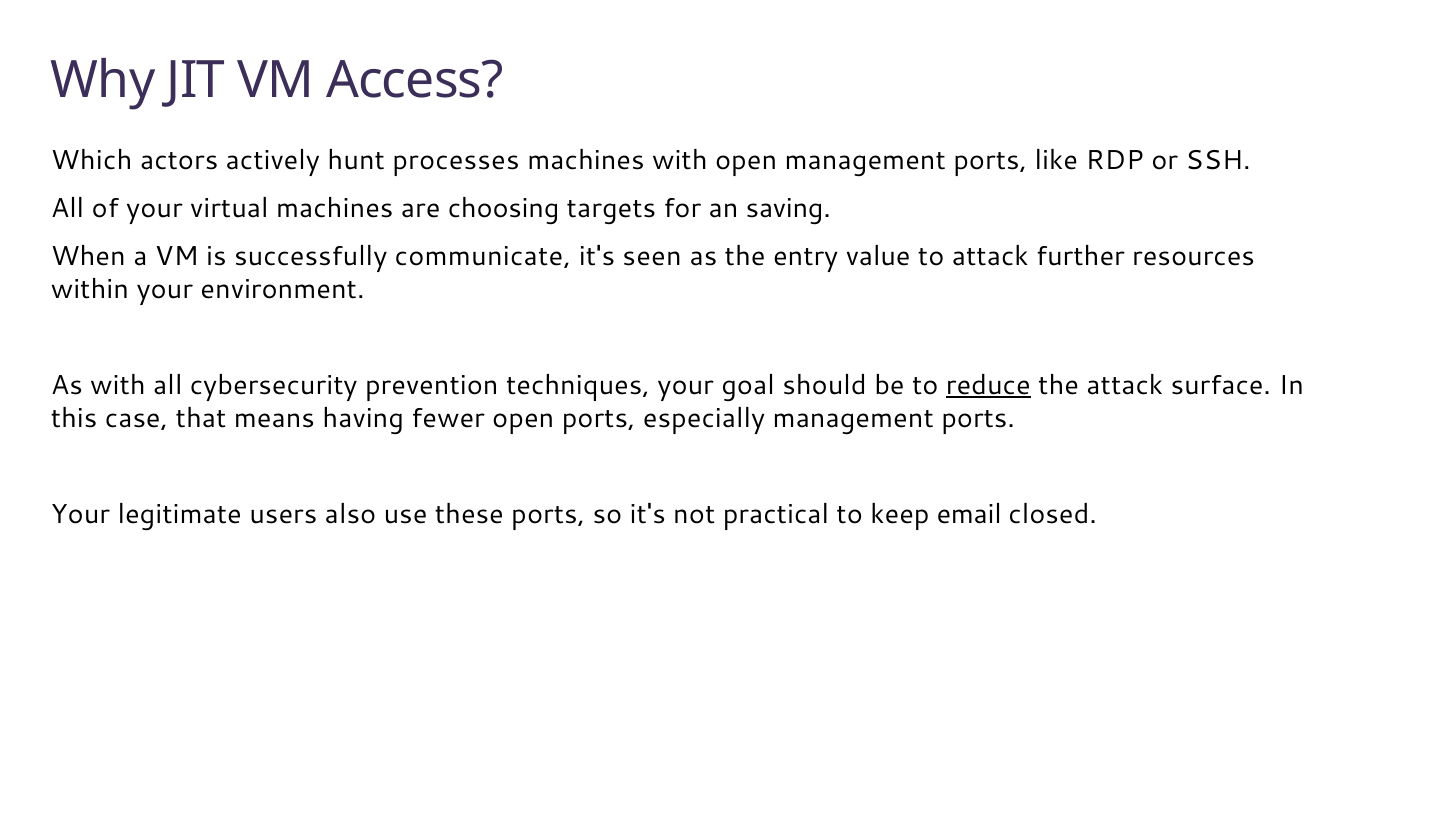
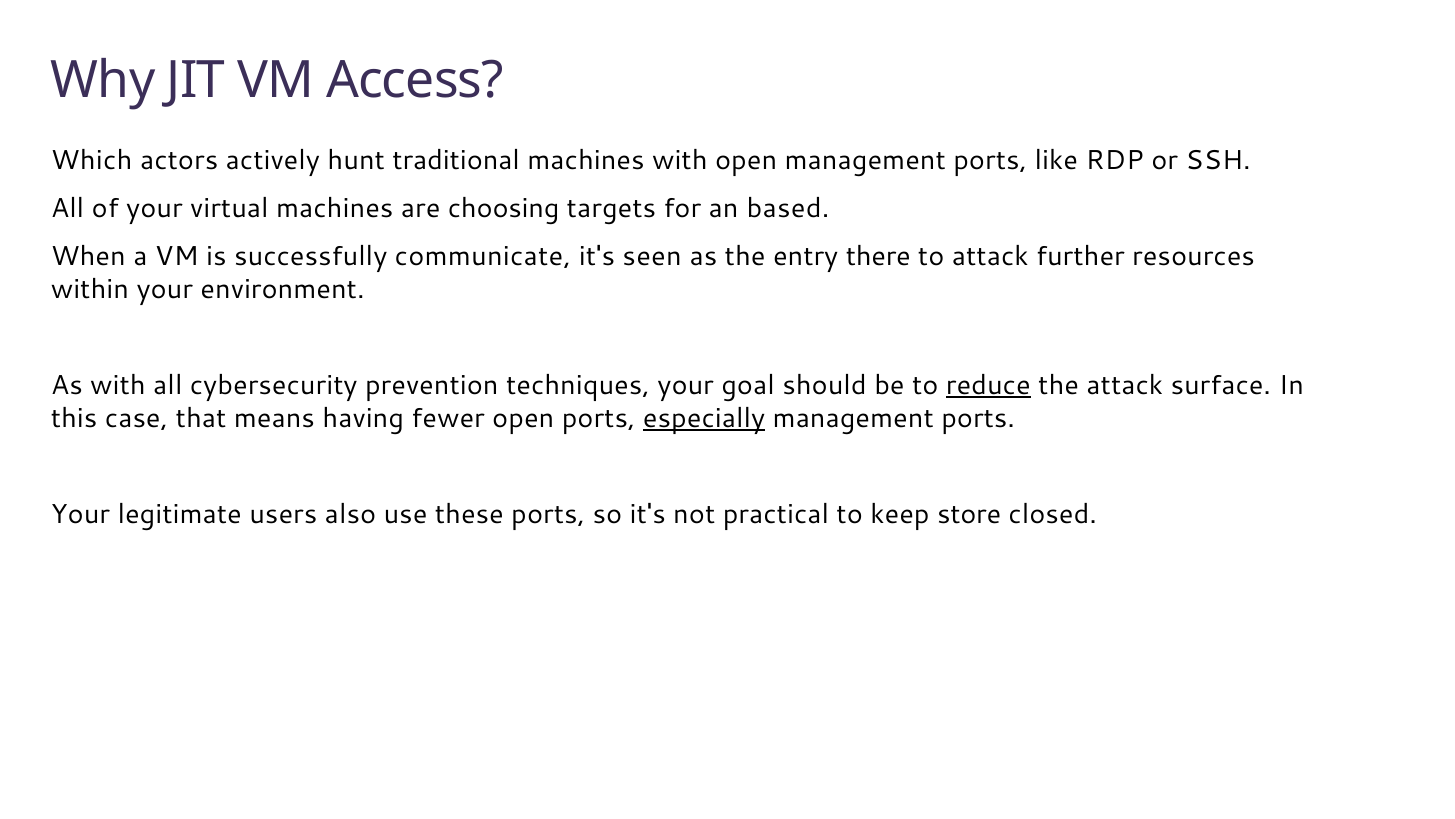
processes: processes -> traditional (456, 161)
saving: saving -> based (788, 209)
value: value -> there (878, 257)
especially underline: none -> present (704, 418)
email: email -> store (969, 514)
